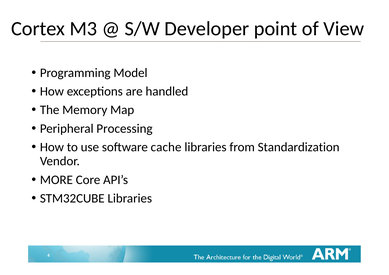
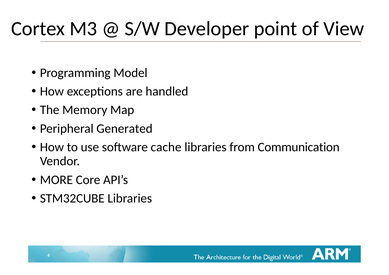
Processing: Processing -> Generated (125, 129)
Standardization: Standardization -> Communication (299, 147)
